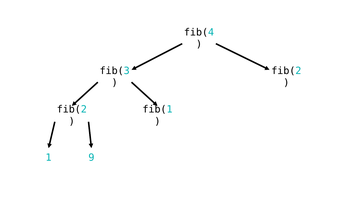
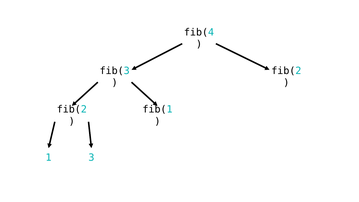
9: 9 -> 3 (91, 157)
